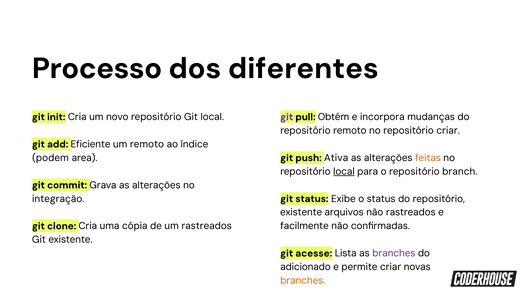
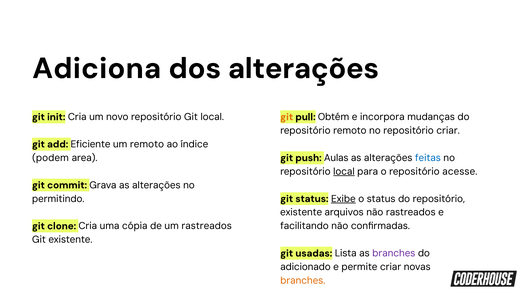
Processo: Processo -> Adiciona (97, 68)
dos diferentes: diferentes -> alterações (303, 68)
git colour: purple -> orange (287, 117)
Ativa: Ativa -> Aulas (336, 158)
feitas colour: orange -> blue (428, 158)
branch: branch -> acesse (460, 171)
Exibe underline: none -> present (343, 198)
integração: integração -> permitindo (58, 198)
facilmente: facilmente -> facilitando (304, 226)
acesse: acesse -> usadas (314, 253)
